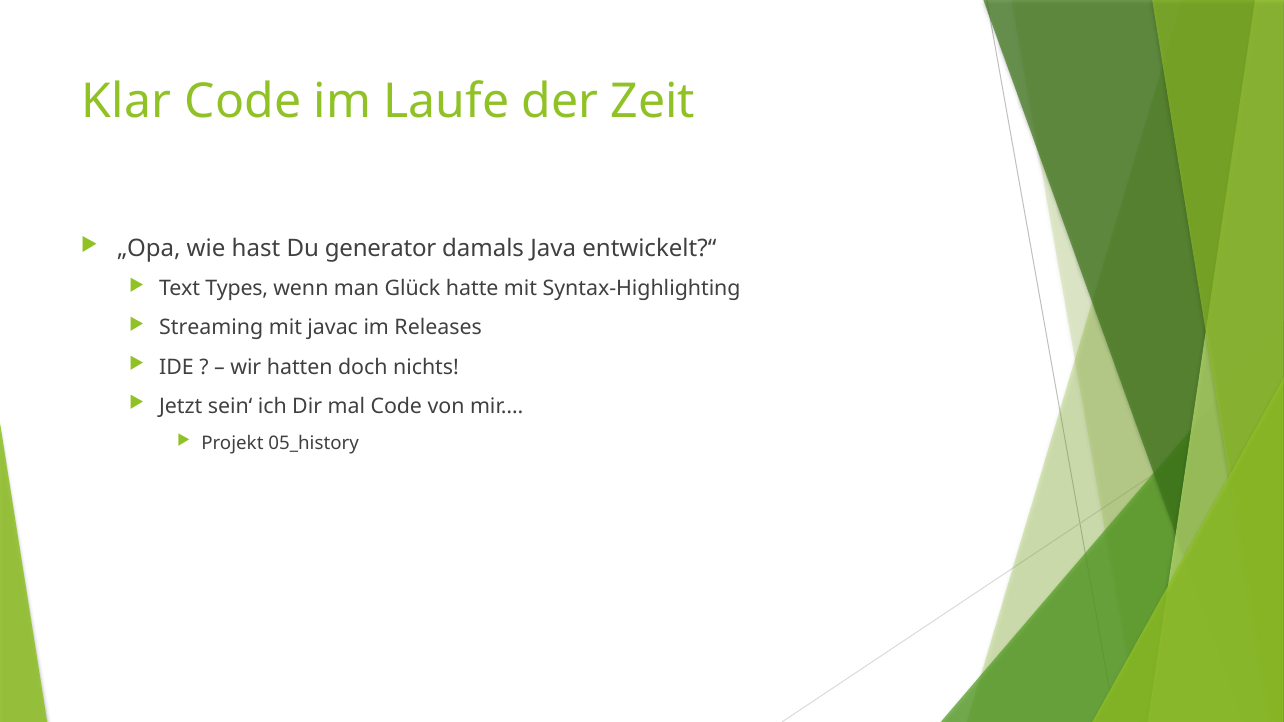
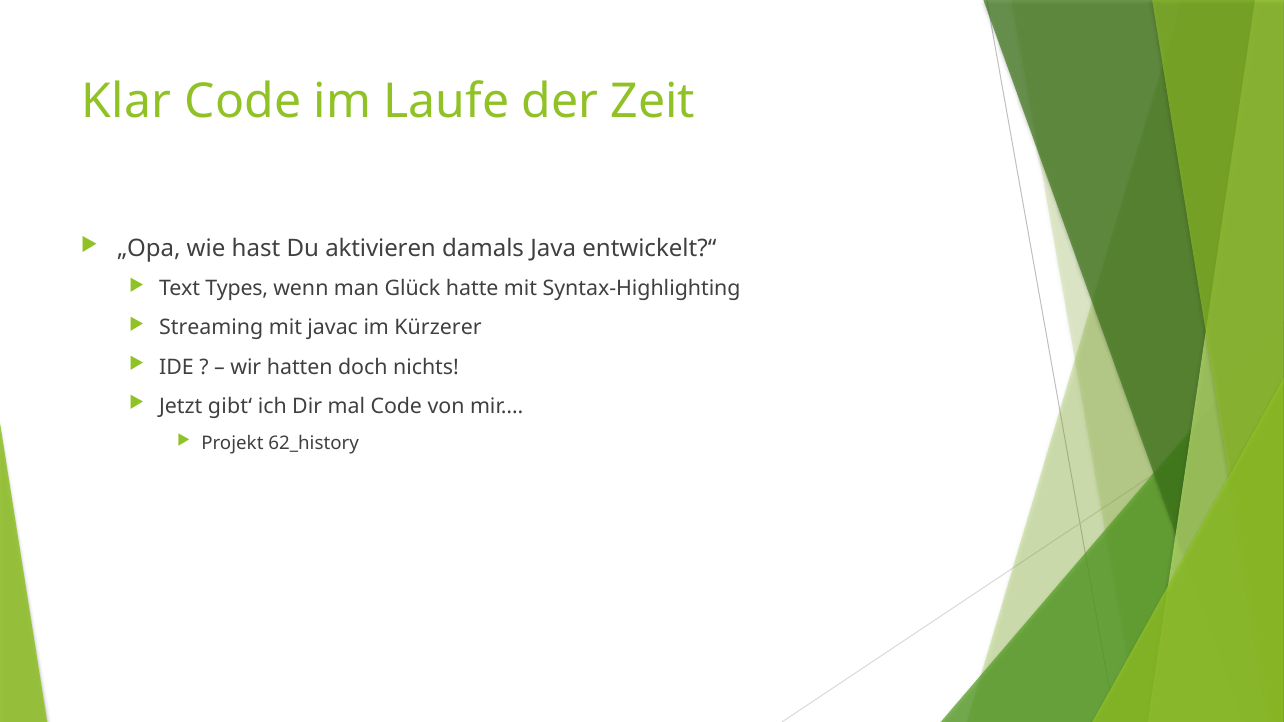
generator: generator -> aktivieren (381, 248)
Releases: Releases -> Kürzerer (438, 328)
sein‘: sein‘ -> gibt‘ (230, 406)
05_history: 05_history -> 62_history (314, 443)
